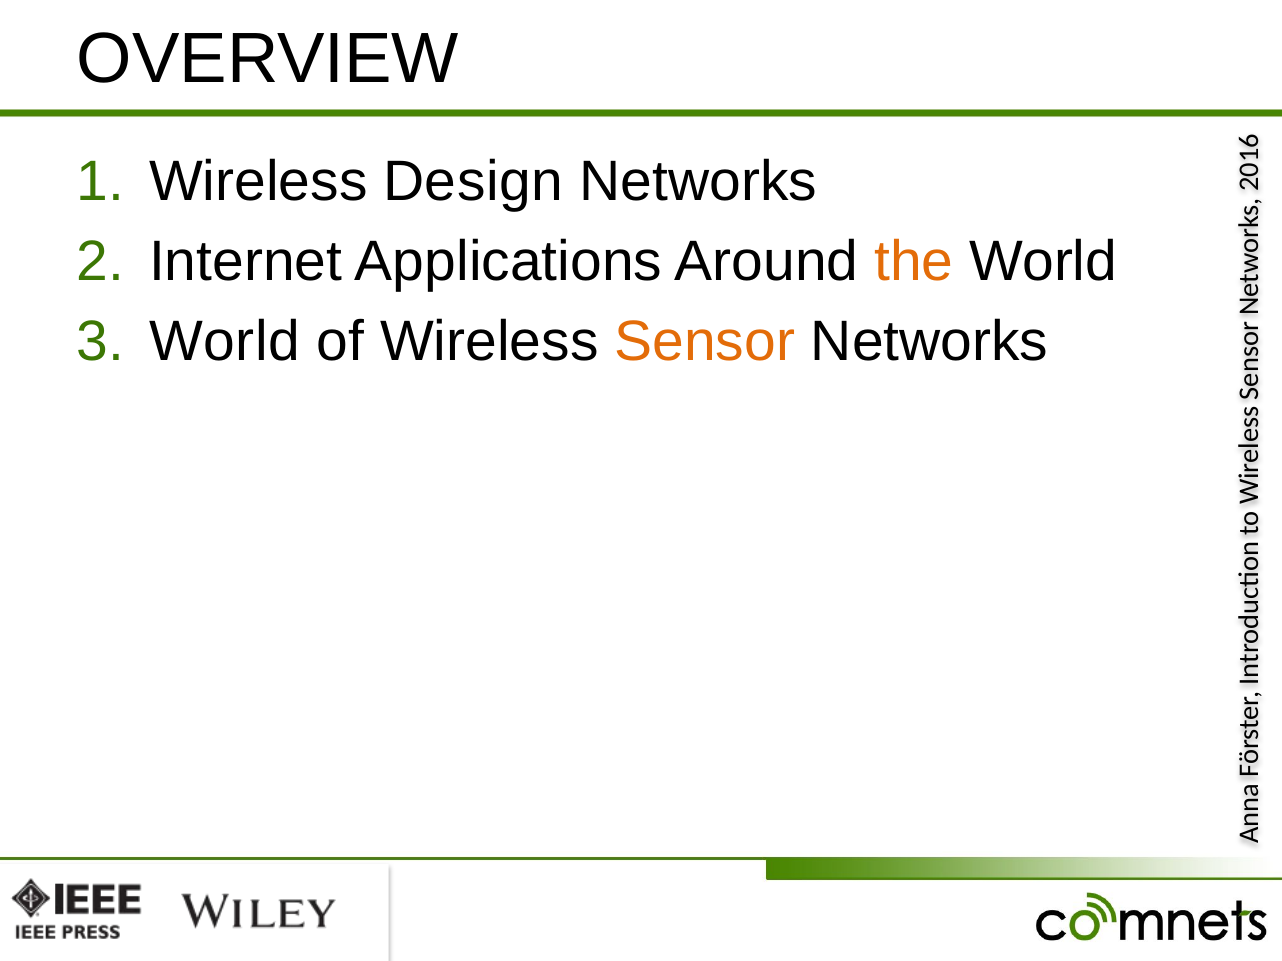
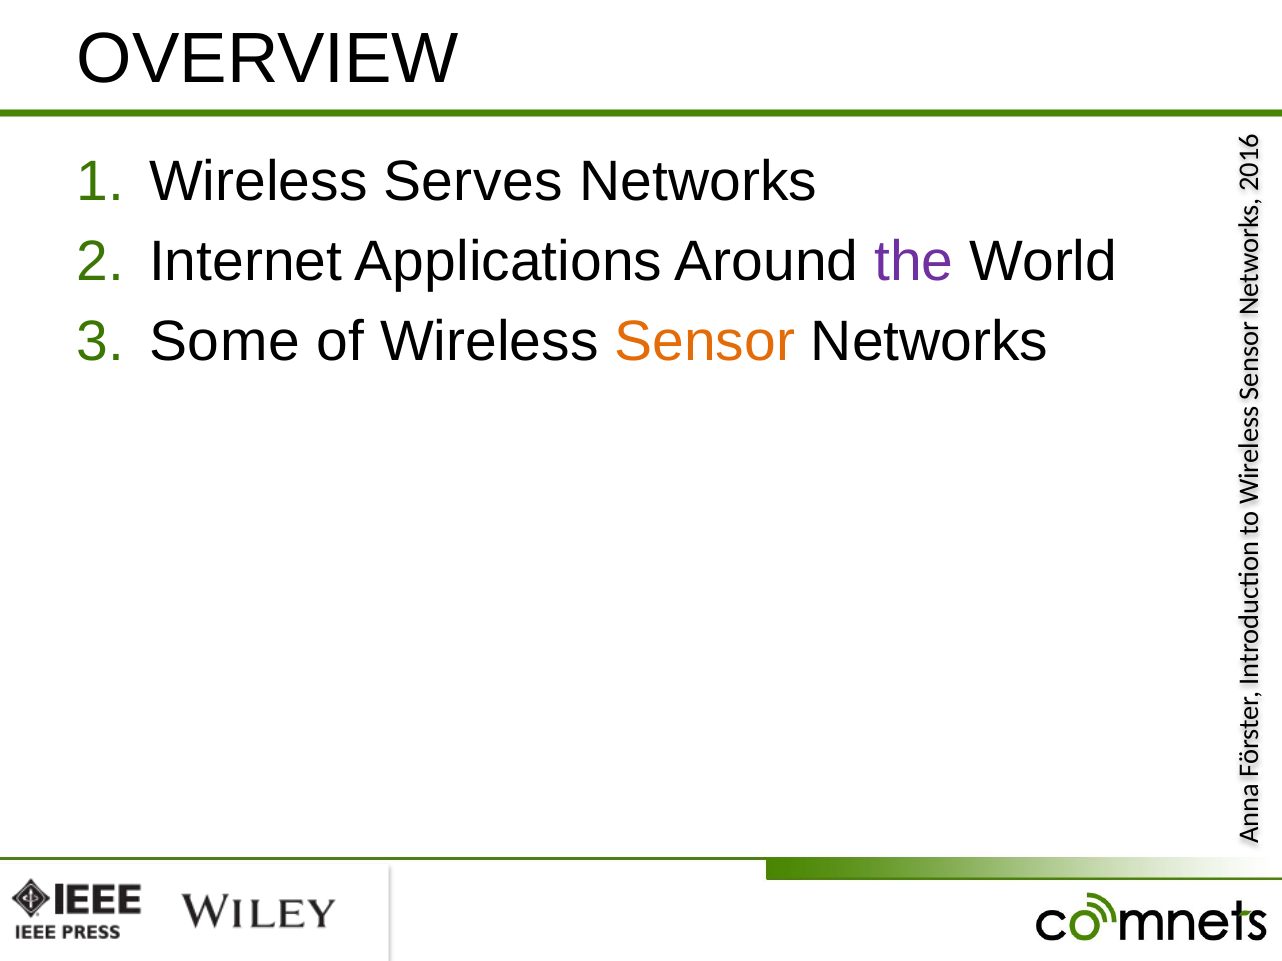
Design: Design -> Serves (473, 182)
the colour: orange -> purple (914, 262)
World: World -> Some (225, 342)
